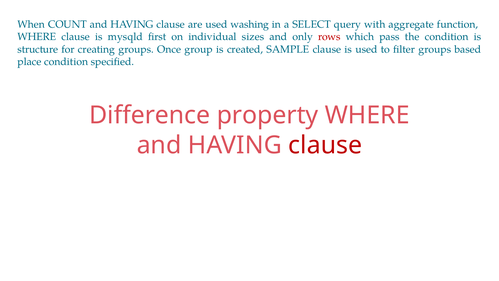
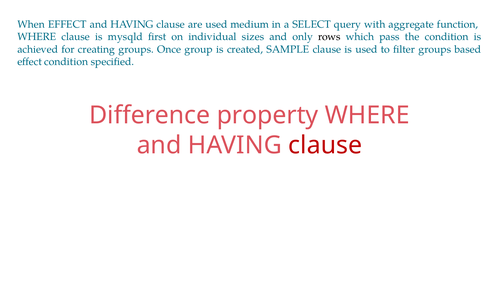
When COUNT: COUNT -> EFFECT (67, 24)
washing: washing -> medium (250, 24)
rows colour: red -> black (329, 37)
structure: structure -> achieved (38, 49)
place: place -> effect (30, 62)
